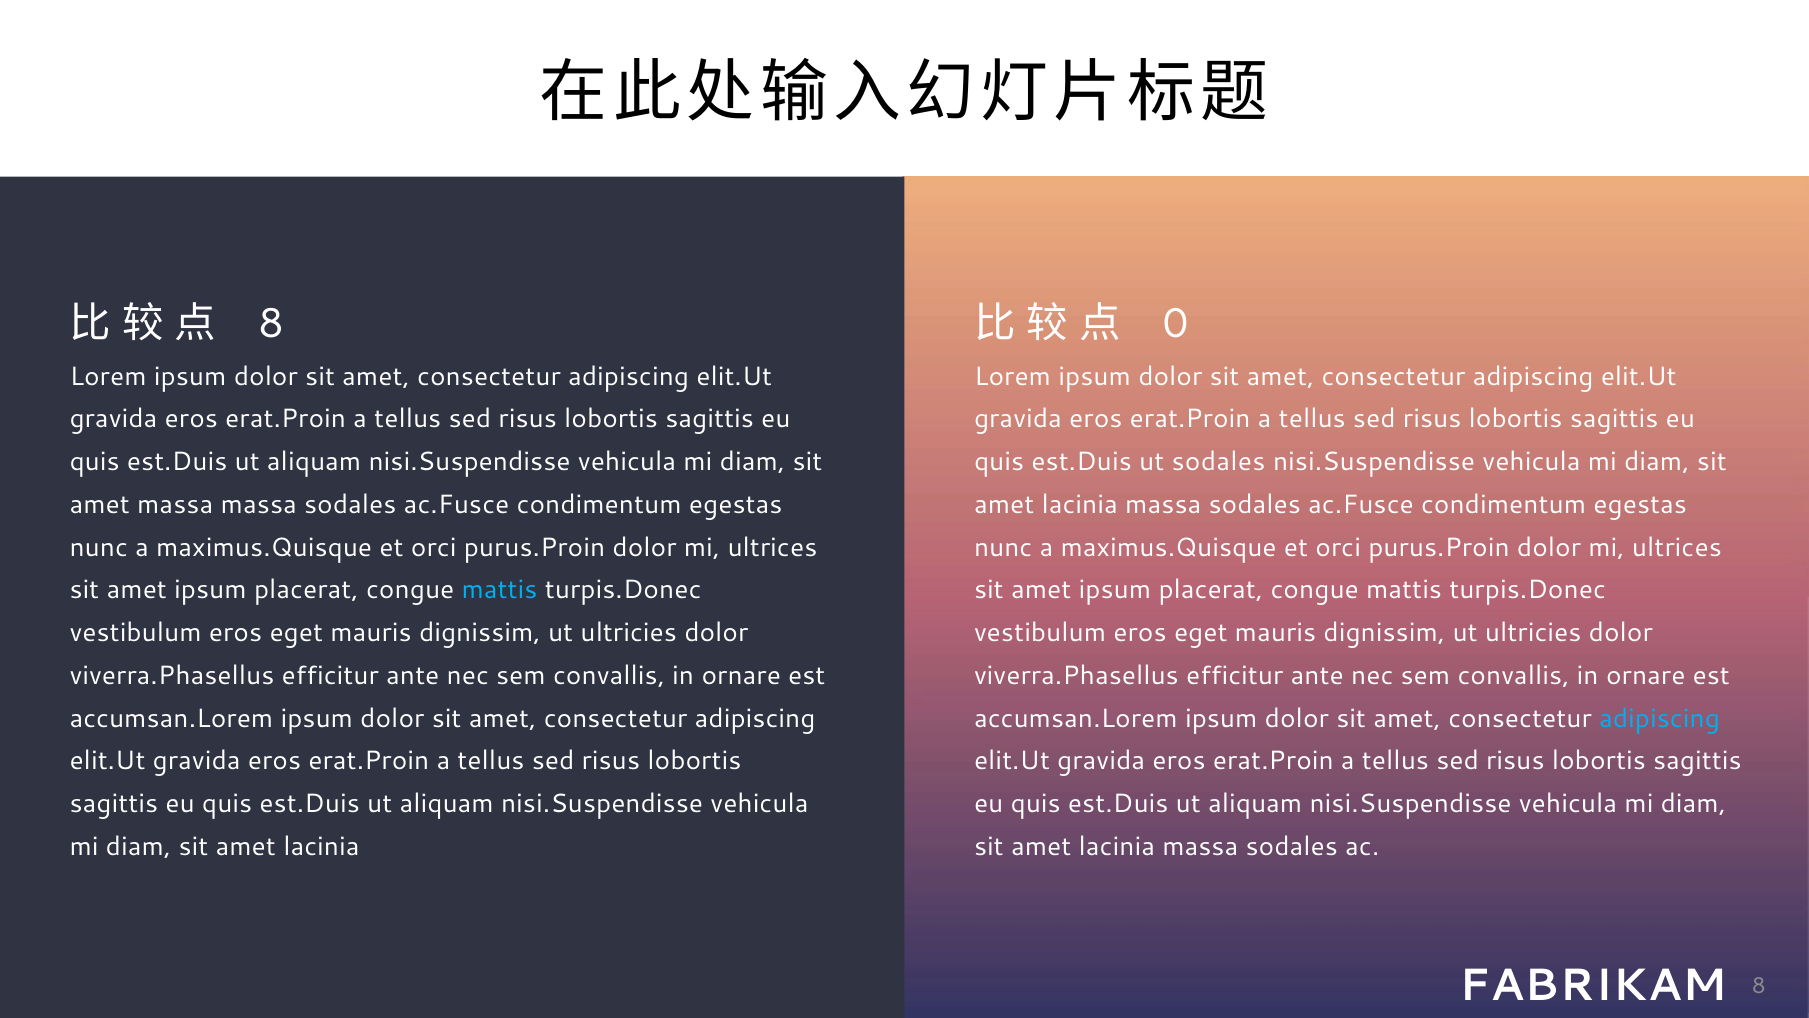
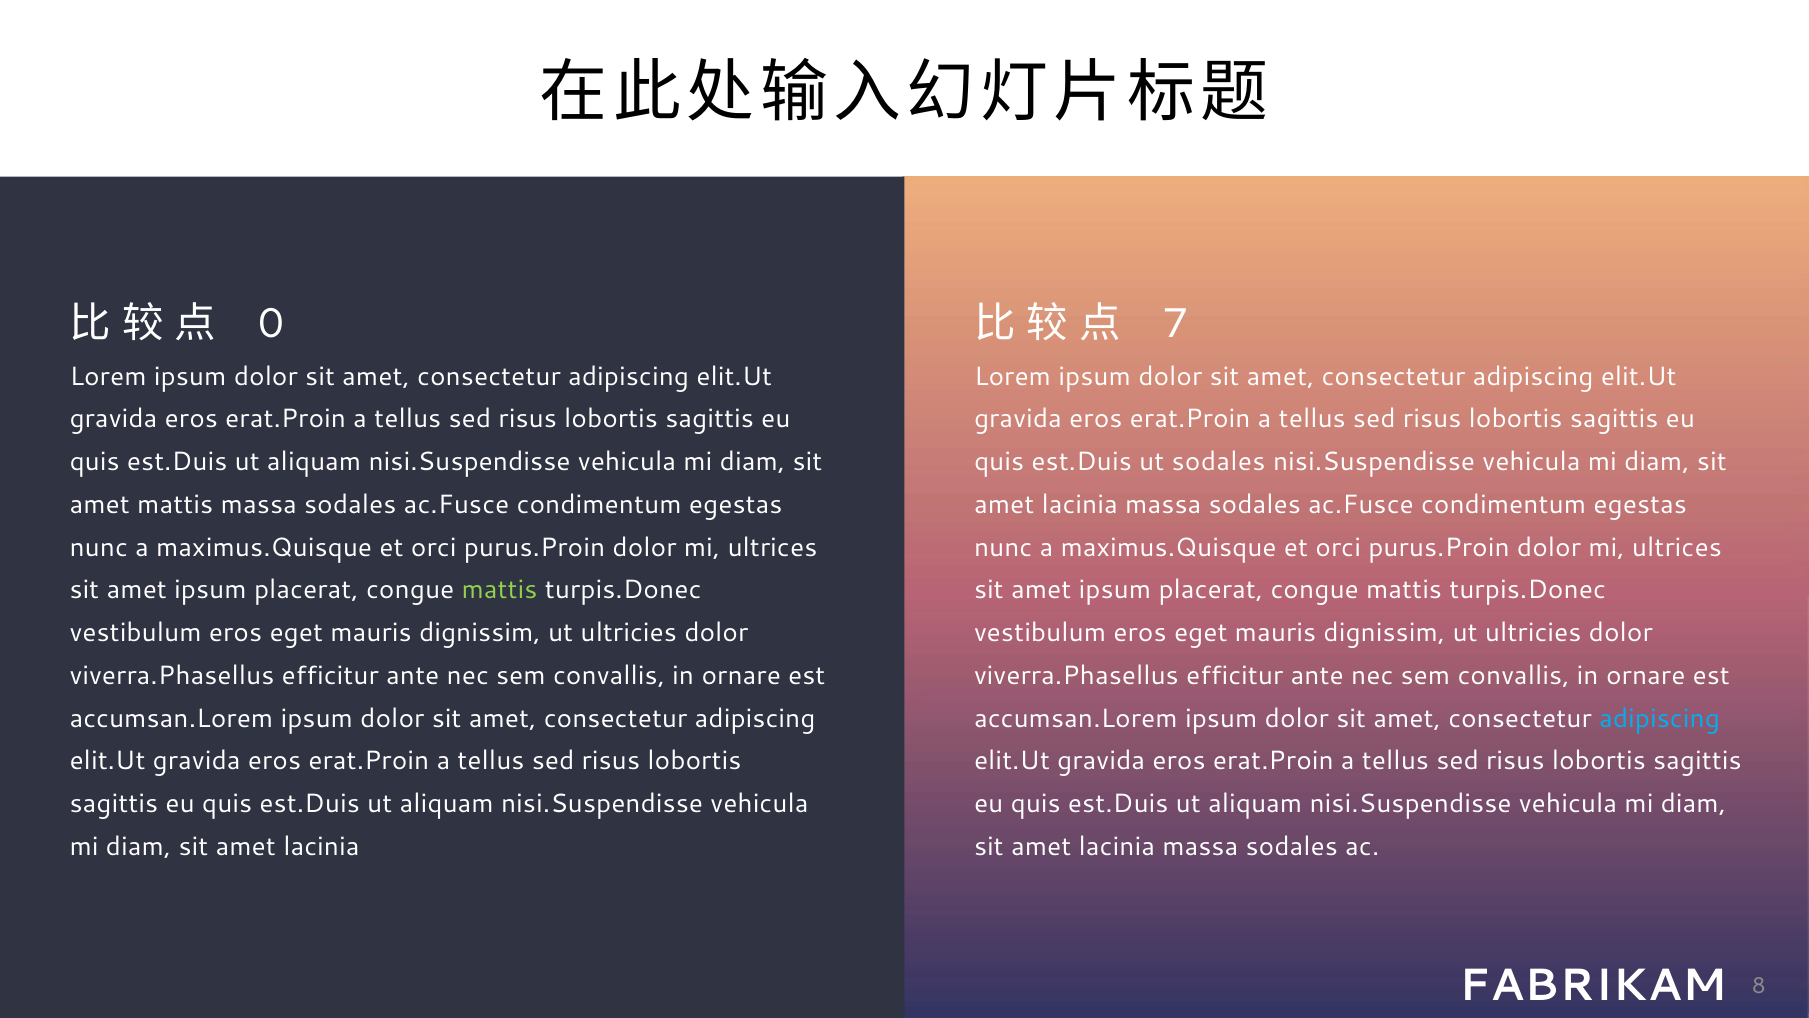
8: 8 -> 0 (271, 324)
0: 0 -> 7 (1176, 324)
amet massa: massa -> mattis (175, 505)
mattis colour: light blue -> light green (500, 590)
